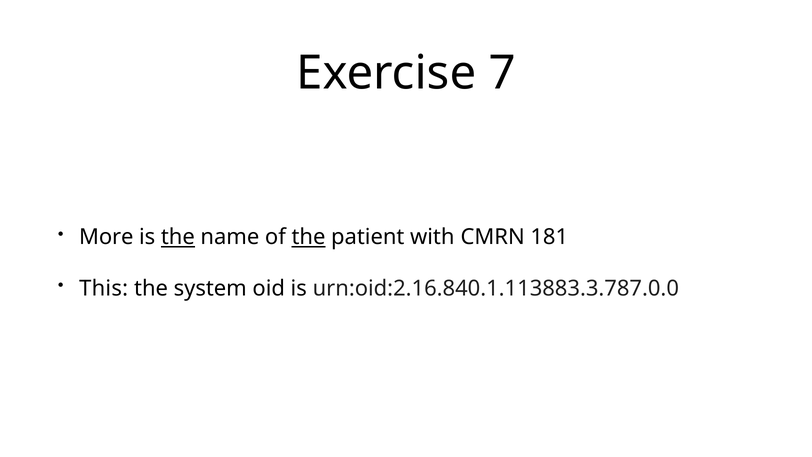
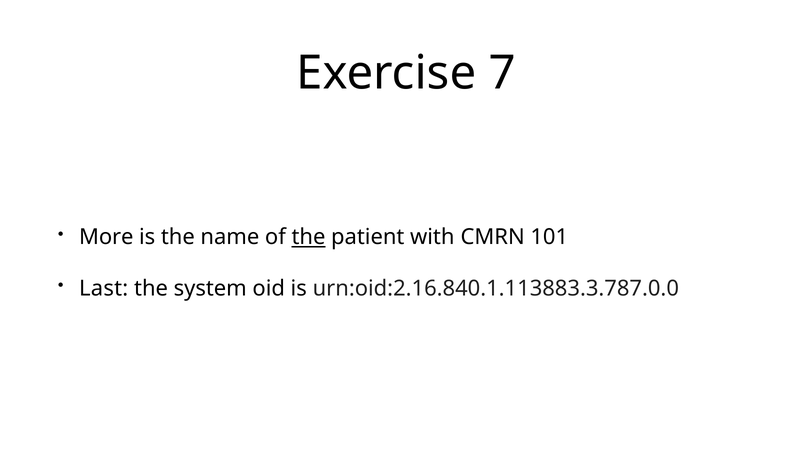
the underline: present -> none (178, 237)
181: 181 -> 101 (549, 237)
This: This -> Last (104, 288)
